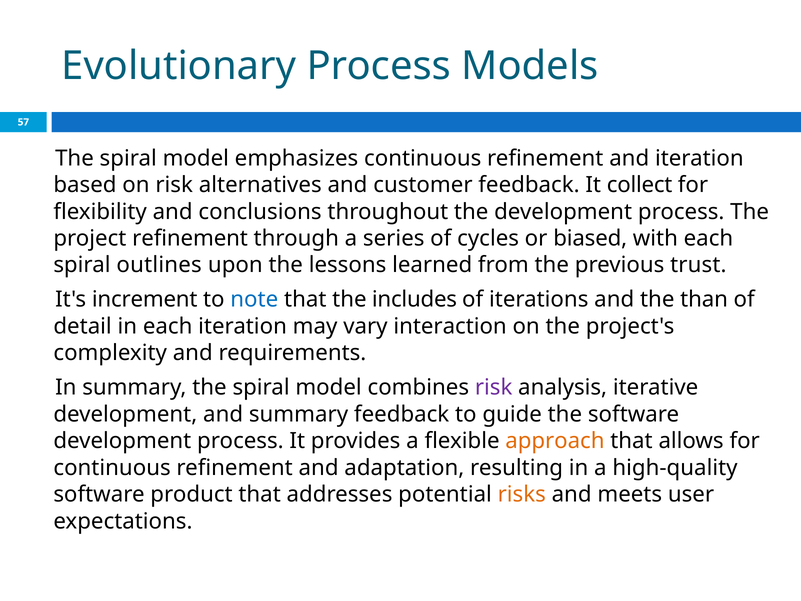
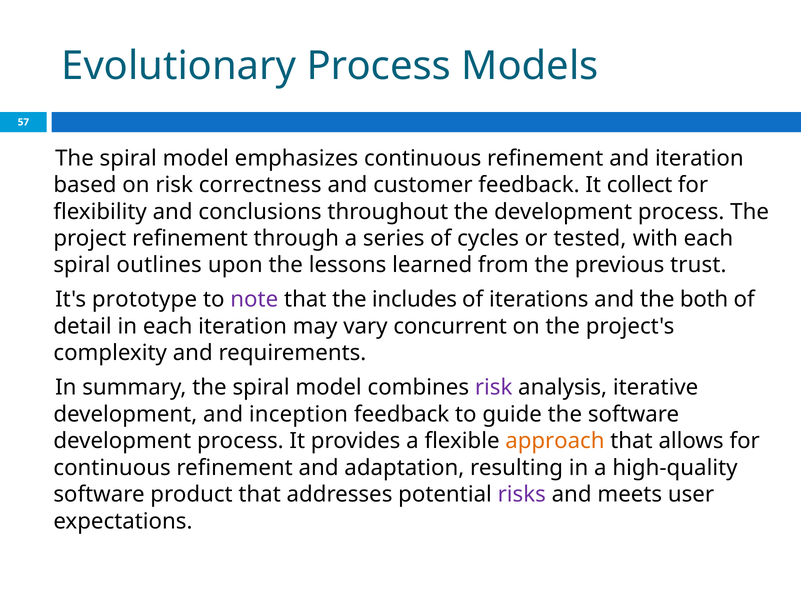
alternatives: alternatives -> correctness (260, 185)
biased: biased -> tested (590, 238)
increment: increment -> prototype (145, 299)
note colour: blue -> purple (254, 299)
than: than -> both (704, 299)
interaction: interaction -> concurrent (450, 326)
and summary: summary -> inception (298, 414)
risks colour: orange -> purple (522, 494)
